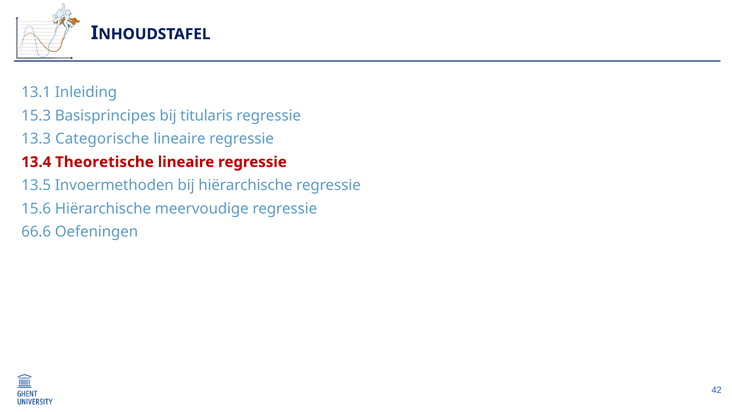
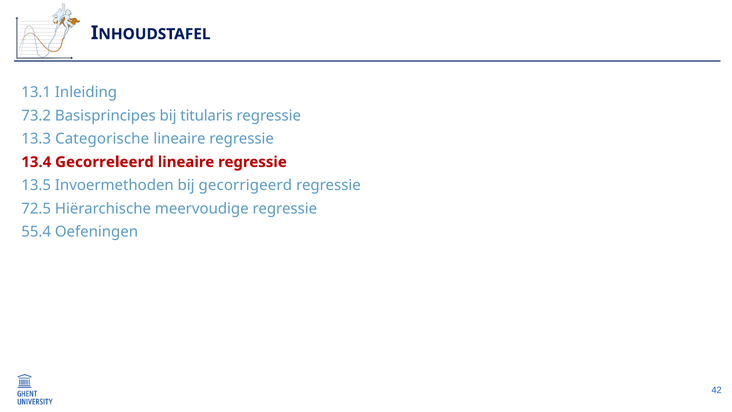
15.3: 15.3 -> 73.2 (36, 116)
Theoretische: Theoretische -> Gecorreleerd (104, 162)
bij hiërarchische: hiërarchische -> gecorrigeerd (245, 185)
15.6: 15.6 -> 72.5 (36, 208)
66.6: 66.6 -> 55.4 (36, 232)
